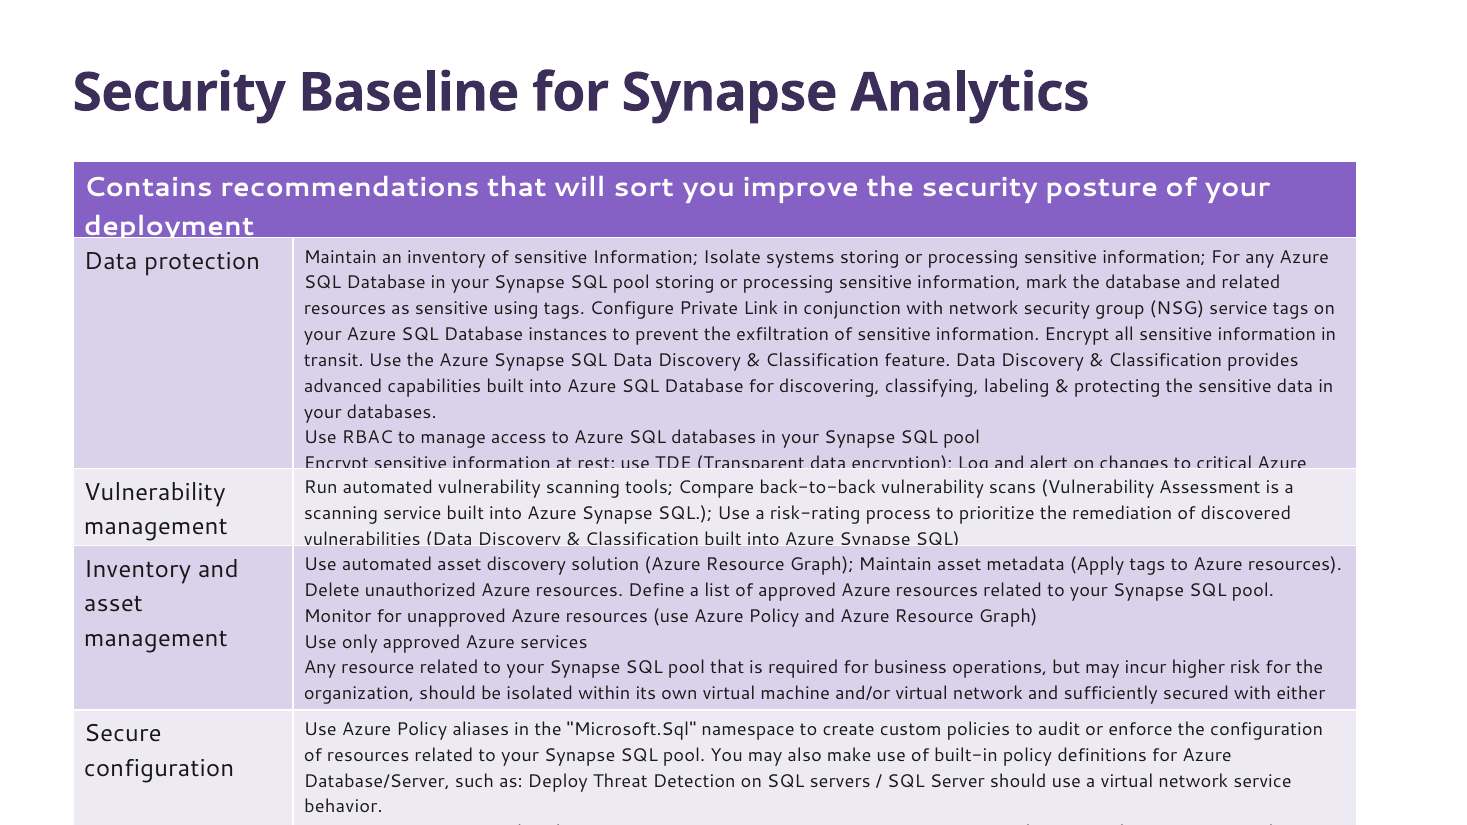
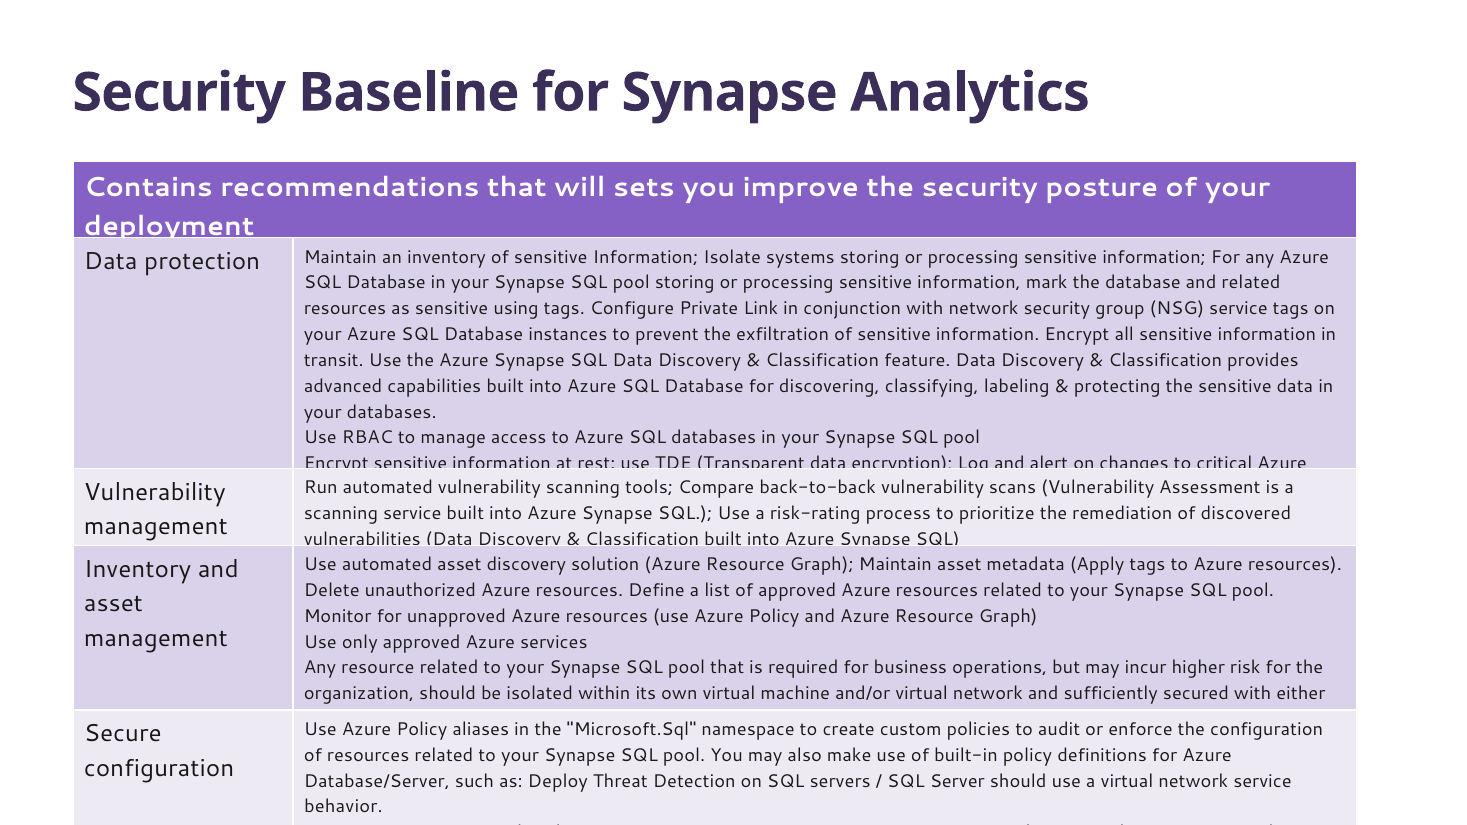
sort: sort -> sets (644, 187)
